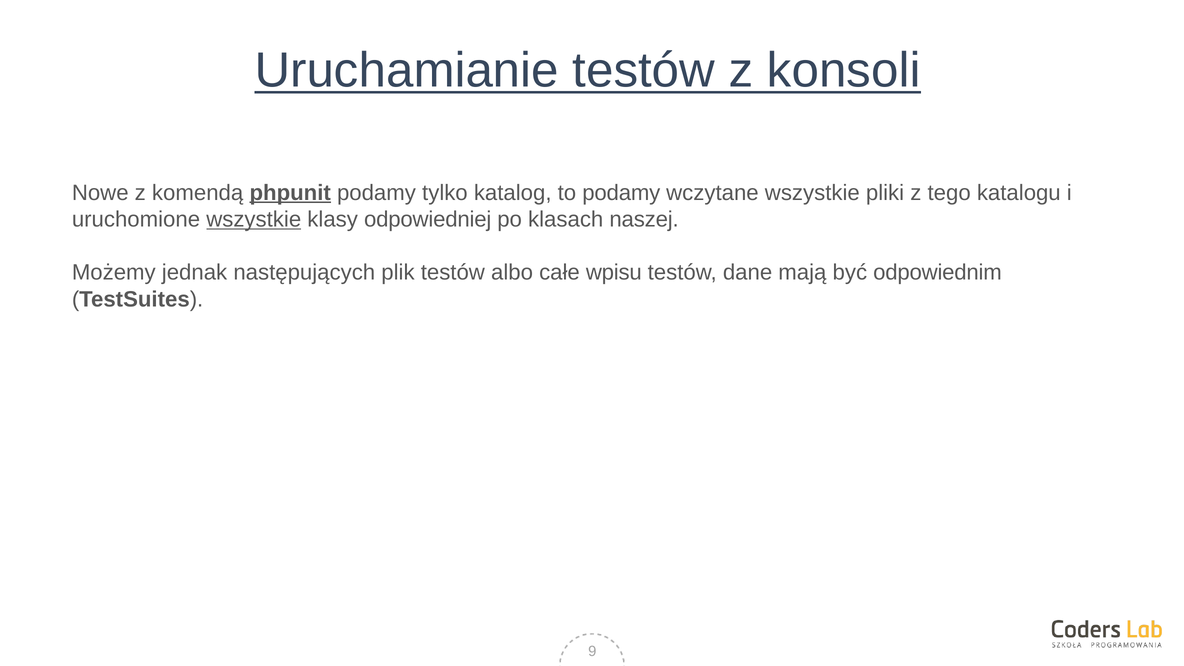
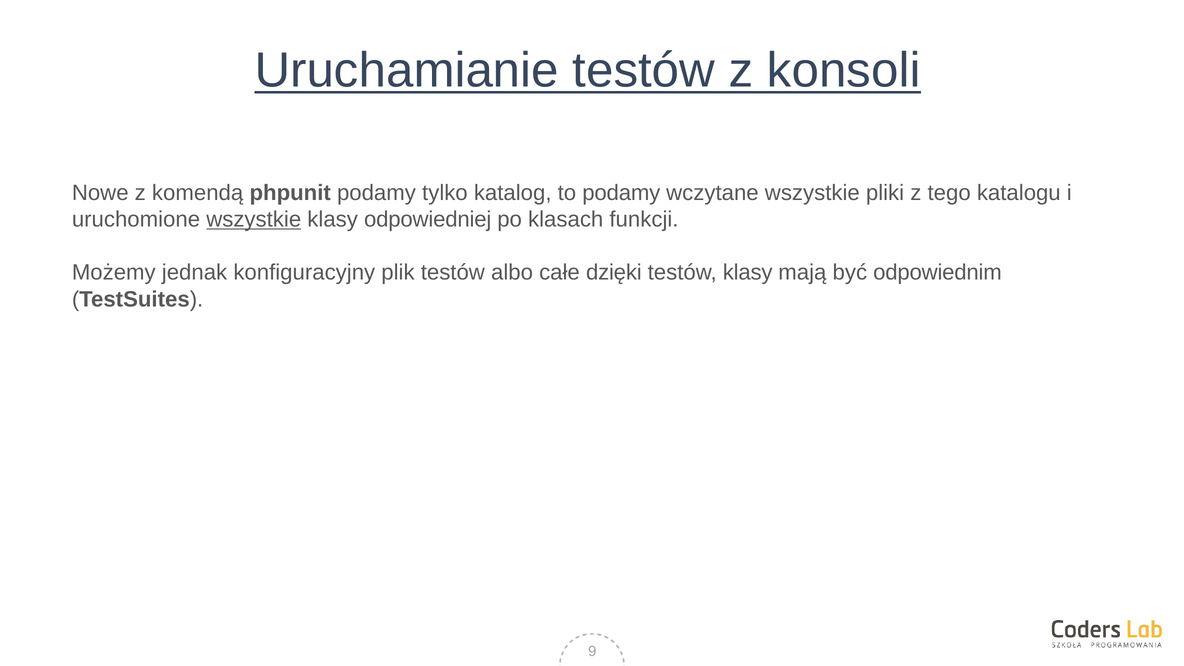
phpunit underline: present -> none (290, 193)
naszej: naszej -> funkcji (644, 219)
następujących: następujących -> konfiguracyjny (304, 273)
wpisu: wpisu -> dzięki (614, 273)
testów dane: dane -> klasy (748, 273)
